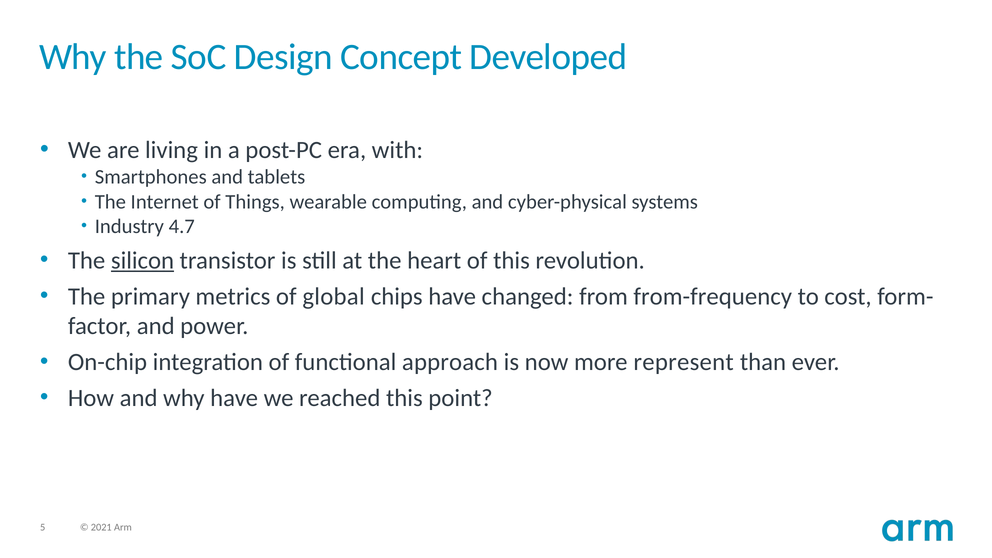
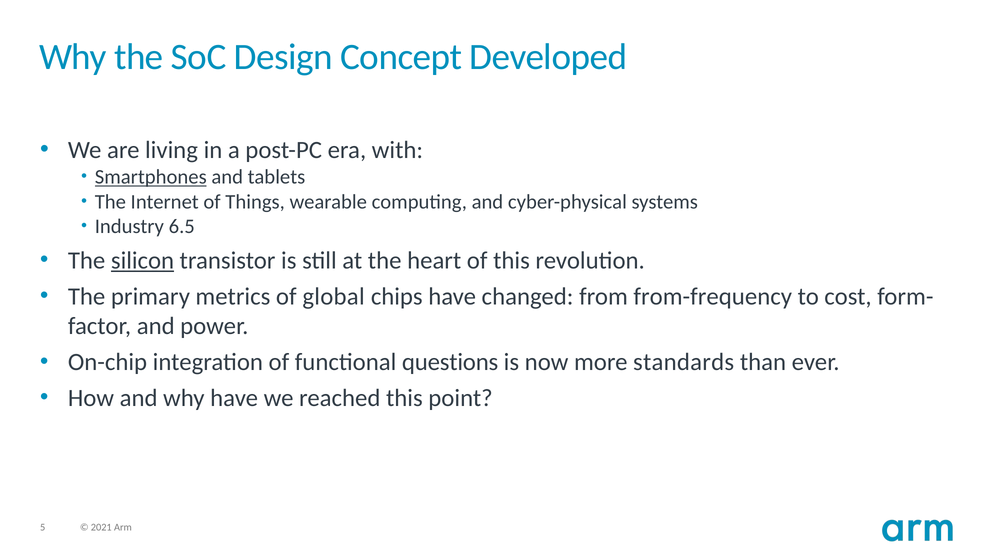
Smartphones underline: none -> present (151, 177)
4.7: 4.7 -> 6.5 (182, 227)
approach: approach -> questions (450, 362)
represent: represent -> standards (684, 362)
